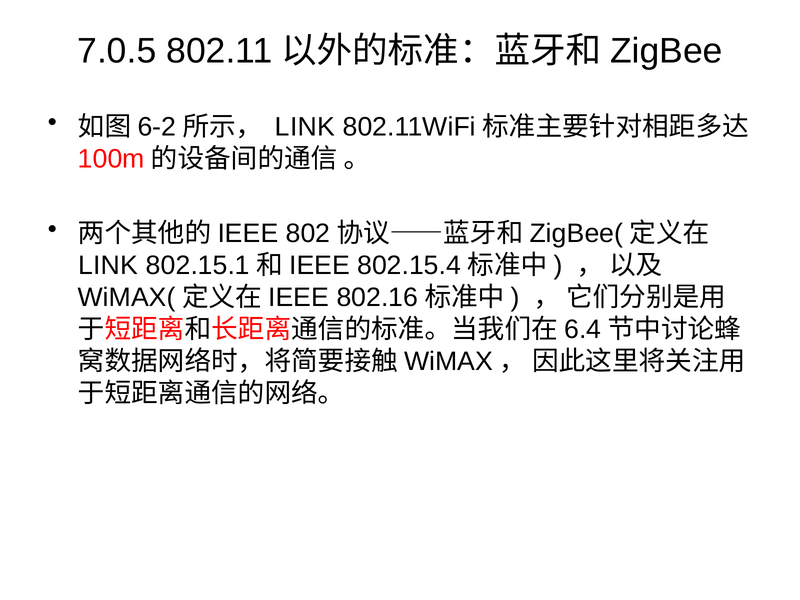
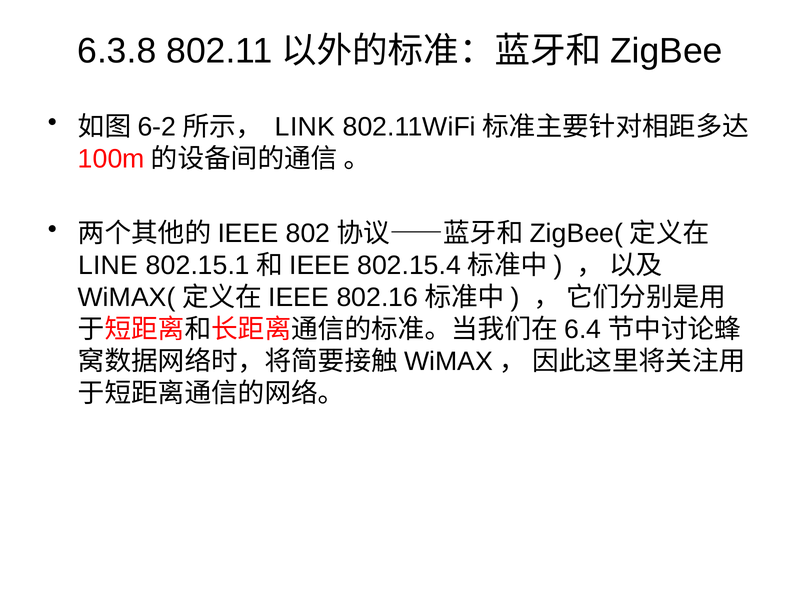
7.0.5: 7.0.5 -> 6.3.8 (117, 51)
LINK: LINK -> LINE (108, 266)
